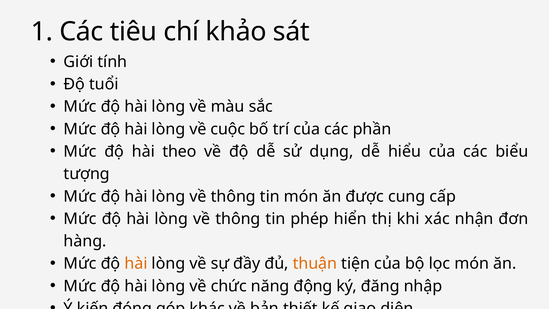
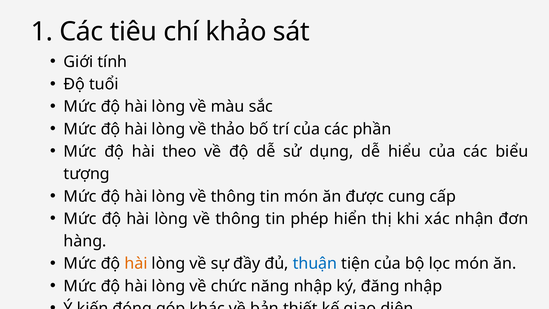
cuộc: cuộc -> thảo (228, 129)
thuận colour: orange -> blue (315, 264)
năng động: động -> nhập (313, 286)
